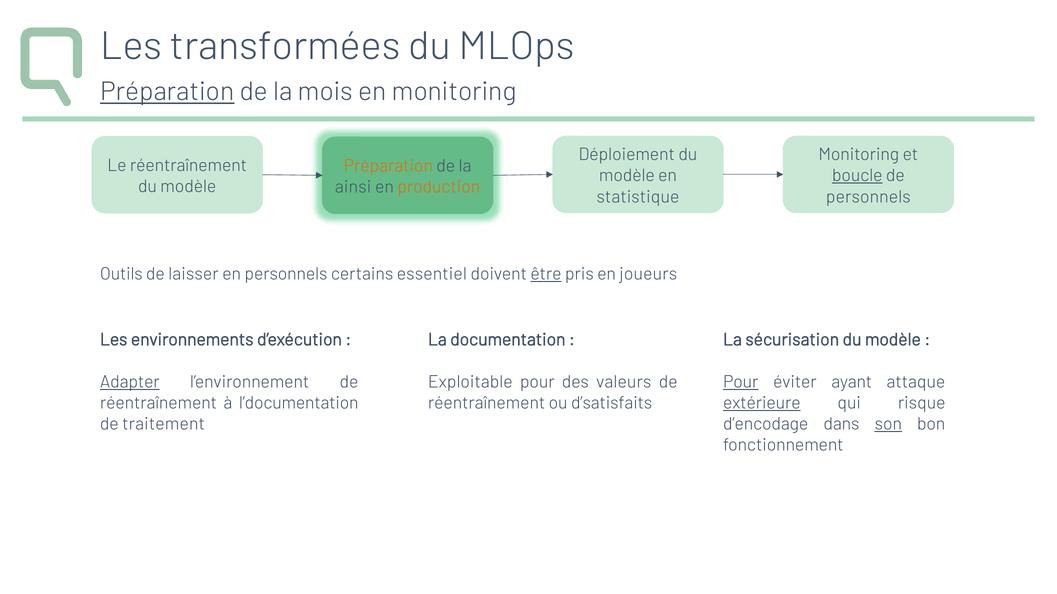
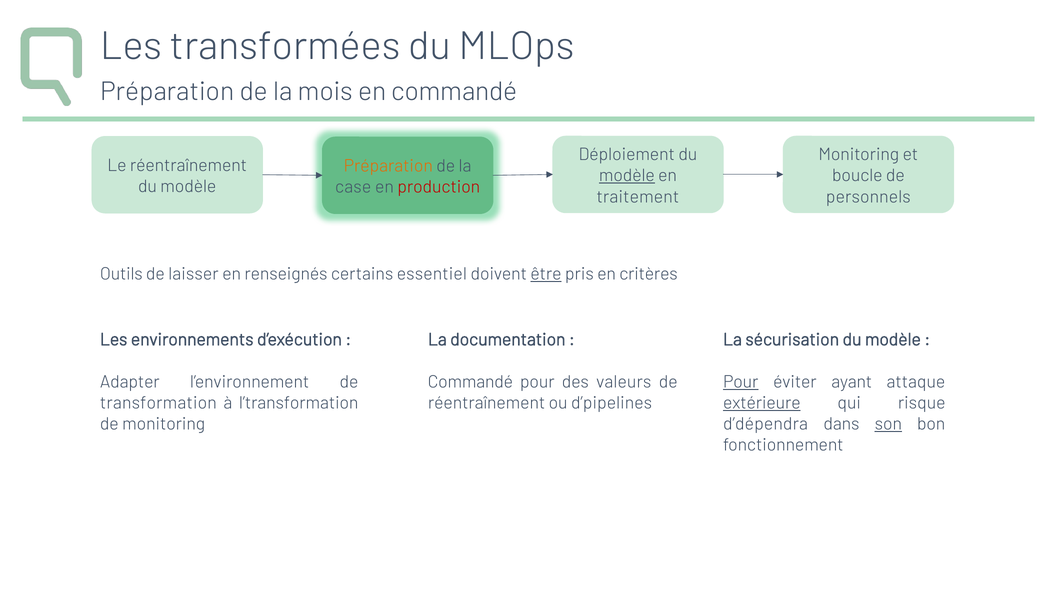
Préparation underline: present -> none (167, 92)
en monitoring: monitoring -> commandé (454, 92)
modèle underline: none -> present (627, 176)
boucle underline: present -> none (857, 176)
ainsi: ainsi -> case (353, 187)
production colour: orange -> red (439, 187)
statistique: statistique -> traitement (638, 197)
en personnels: personnels -> renseignés (286, 274)
joueurs: joueurs -> critères (648, 274)
Adapter underline: present -> none (130, 382)
Exploitable: Exploitable -> Commandé (470, 382)
réentraînement: réentraînement -> transformation (158, 403)
l’documentation: l’documentation -> l’transformation (299, 403)
d’satisfaits: d’satisfaits -> d’pipelines (612, 403)
de traitement: traitement -> monitoring (164, 424)
d’encodage: d’encodage -> d’dépendra (766, 424)
